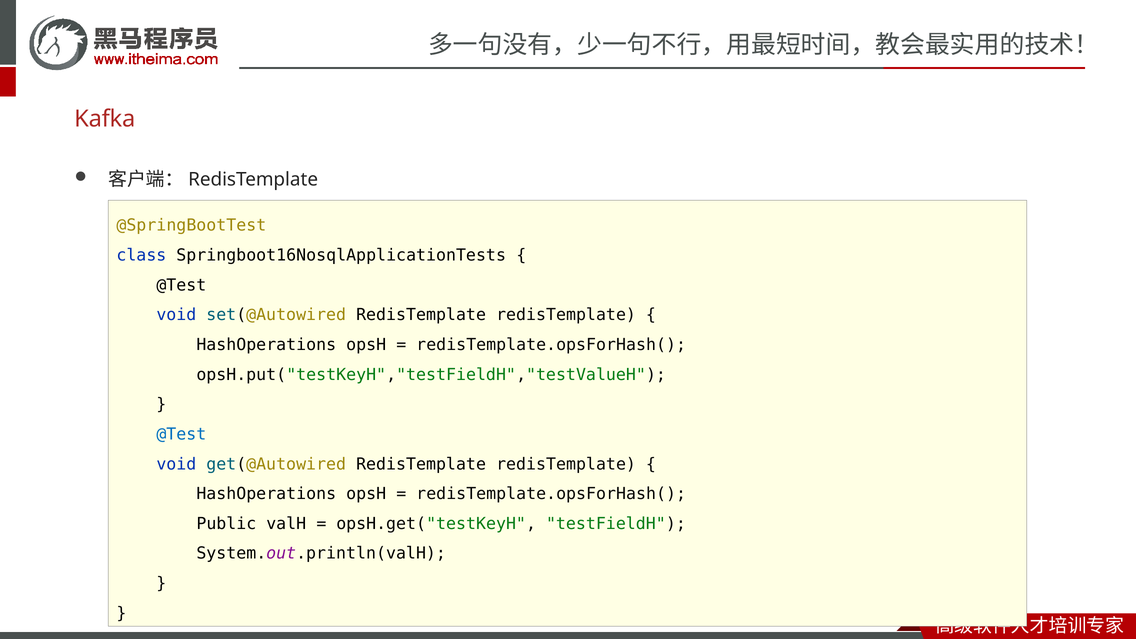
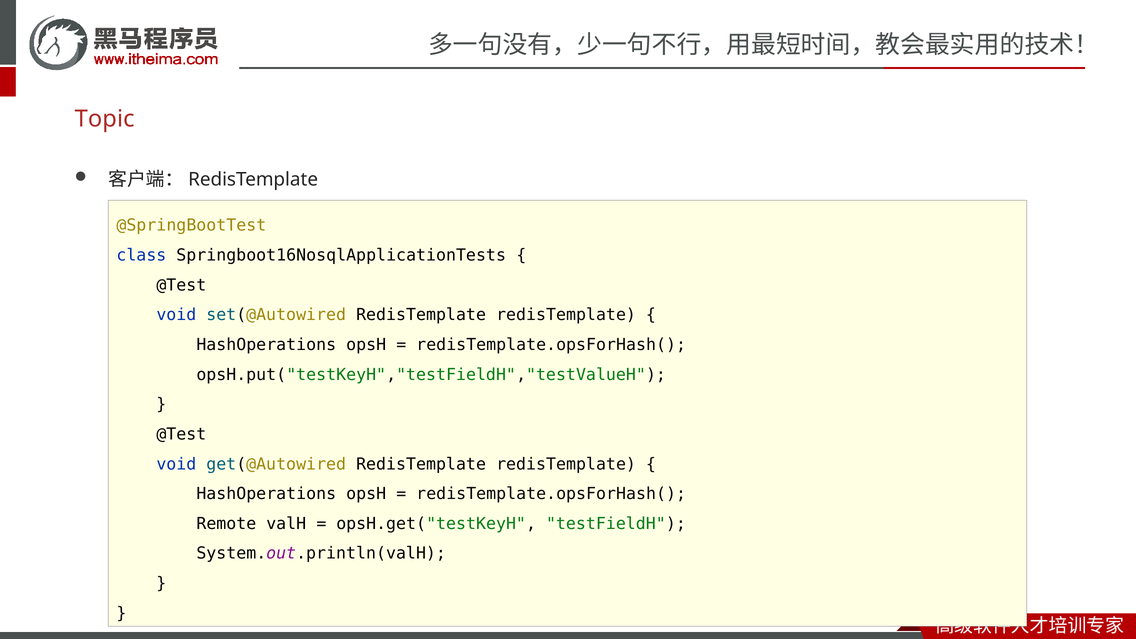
Kafka: Kafka -> Topic (105, 119)
@Test colour: blue -> black (181, 434)
Public: Public -> Remote (226, 524)
